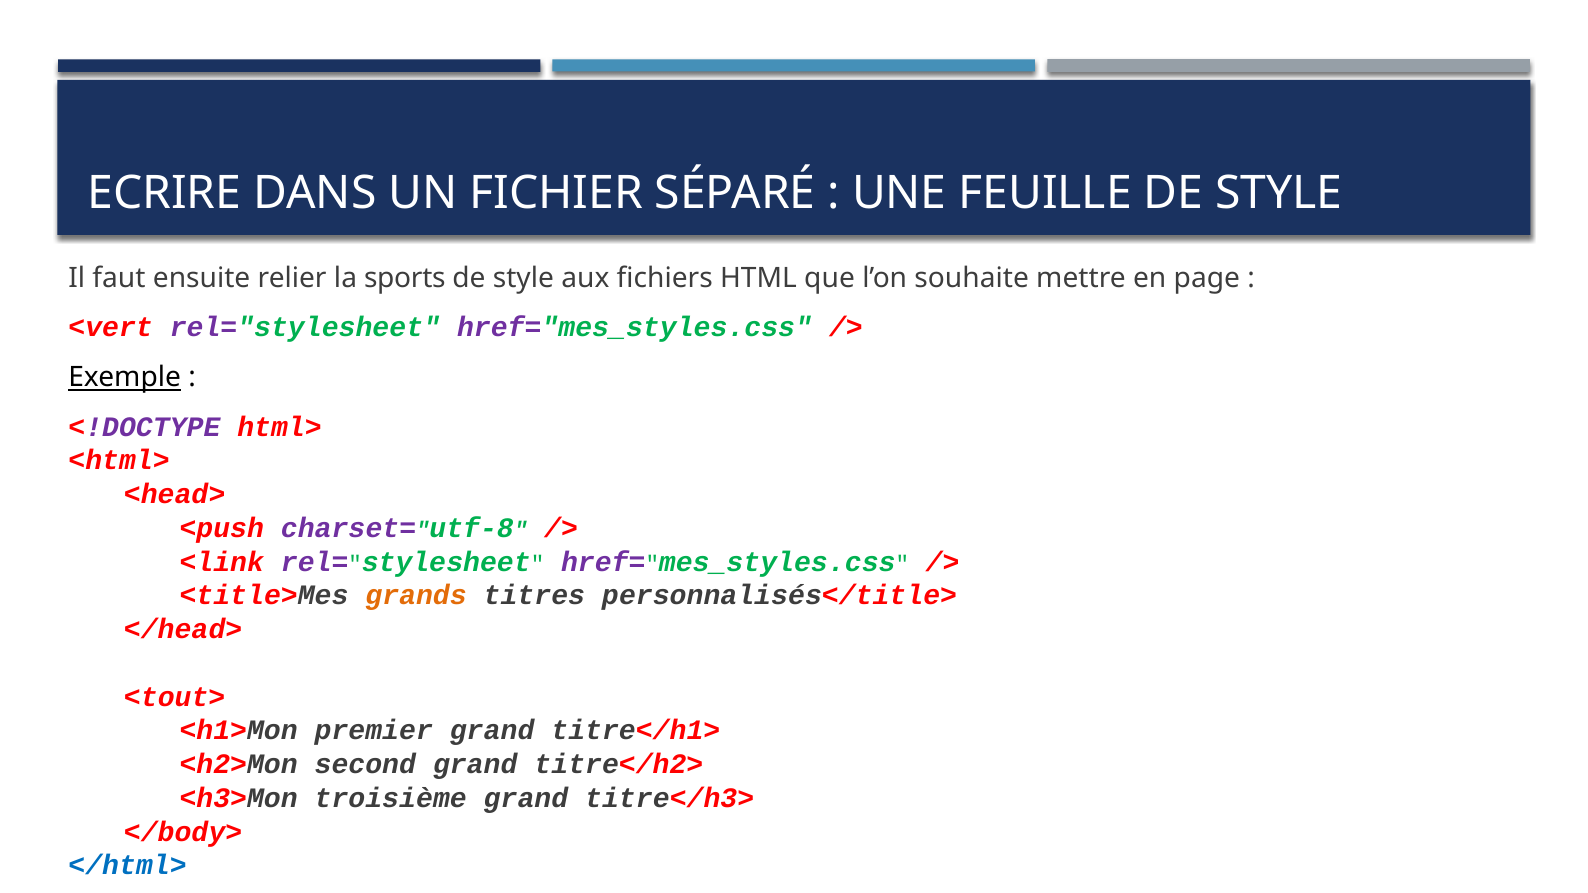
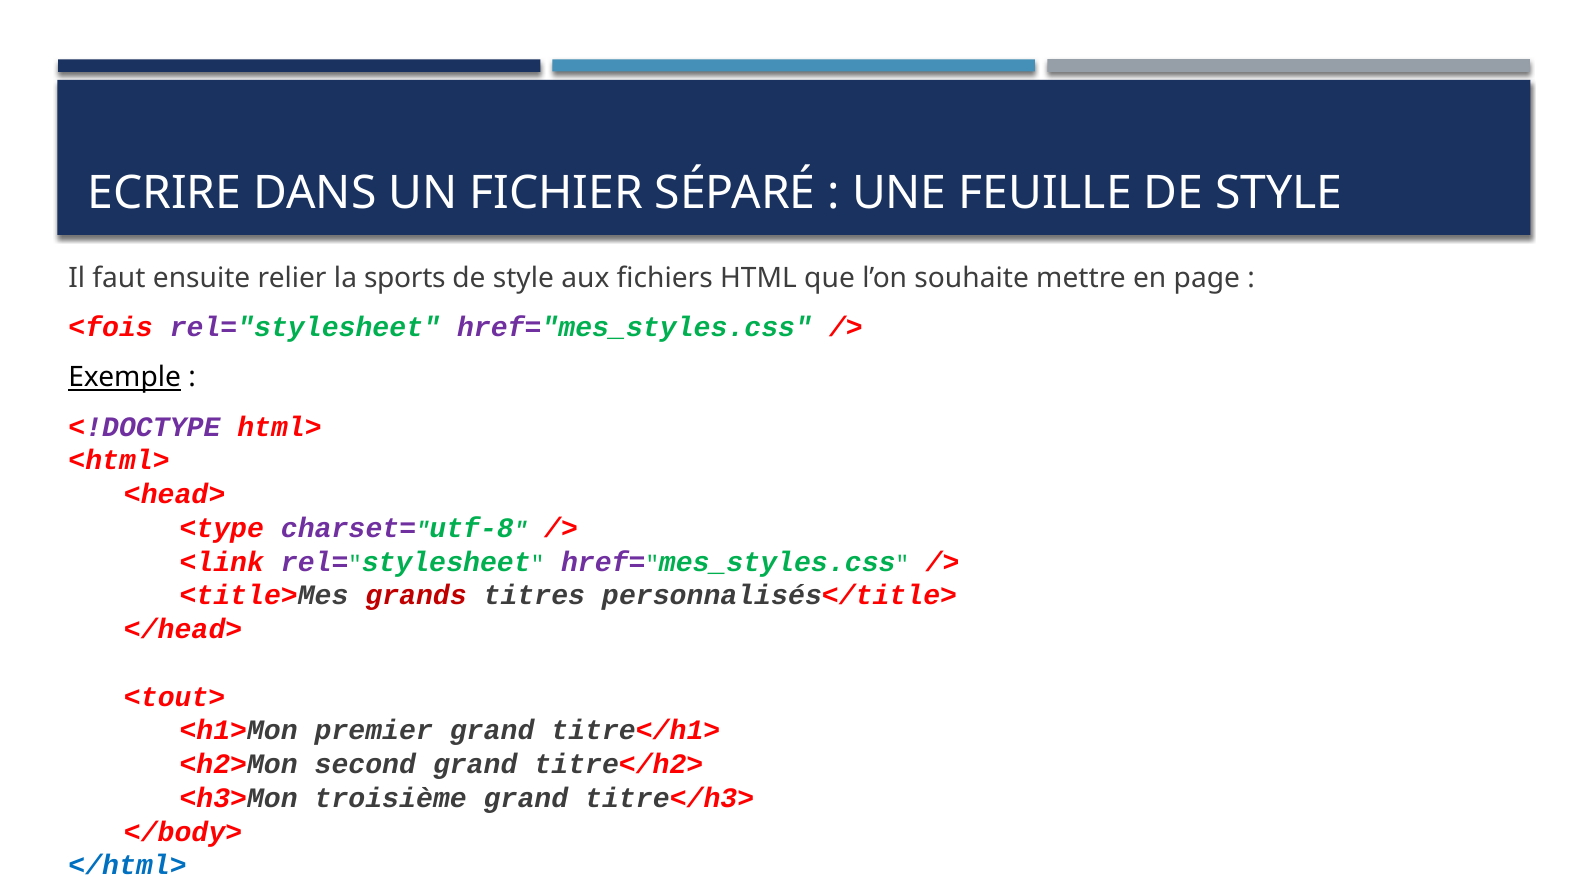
<vert: <vert -> <fois (111, 328)
<push: <push -> <type (222, 528)
grands colour: orange -> red (416, 596)
